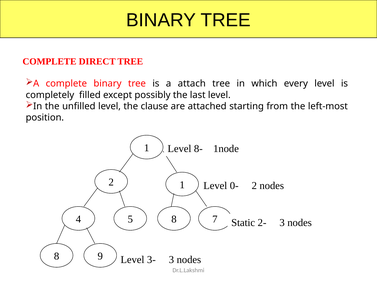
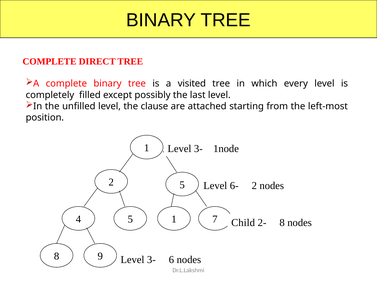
attach: attach -> visited (192, 84)
8-: 8- -> 3- (198, 149)
2 1: 1 -> 5 (182, 185)
0-: 0- -> 6- (234, 186)
5 8: 8 -> 1 (174, 219)
Static: Static -> Child (243, 222)
2- 3: 3 -> 8 (282, 222)
3- 3: 3 -> 6 (171, 259)
